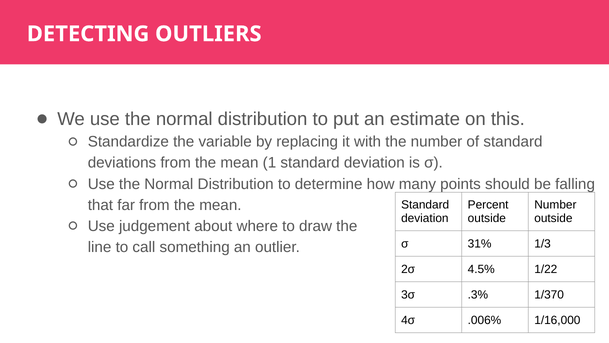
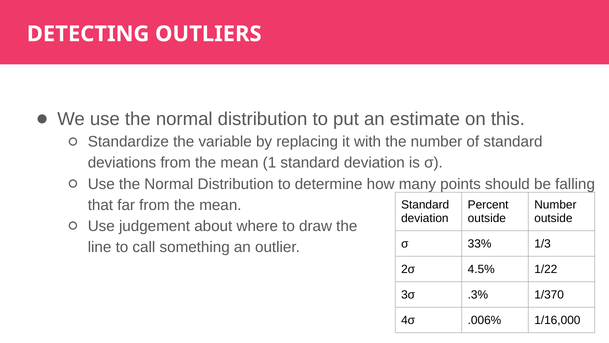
31%: 31% -> 33% (480, 244)
